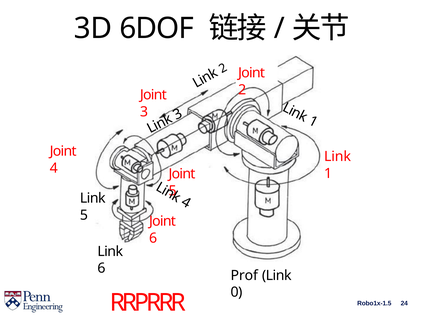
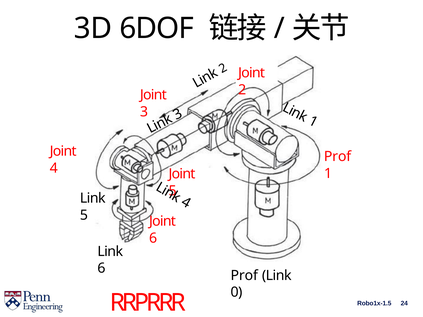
Link: Link -> Prof (338, 157)
